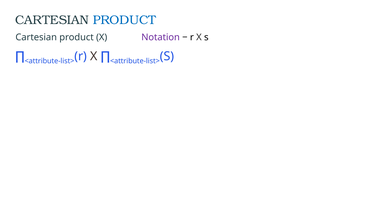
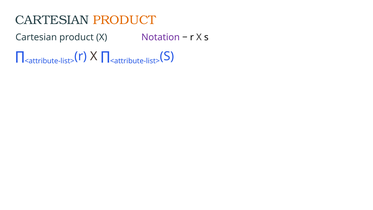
PRODUCT colour: blue -> orange (124, 20)
